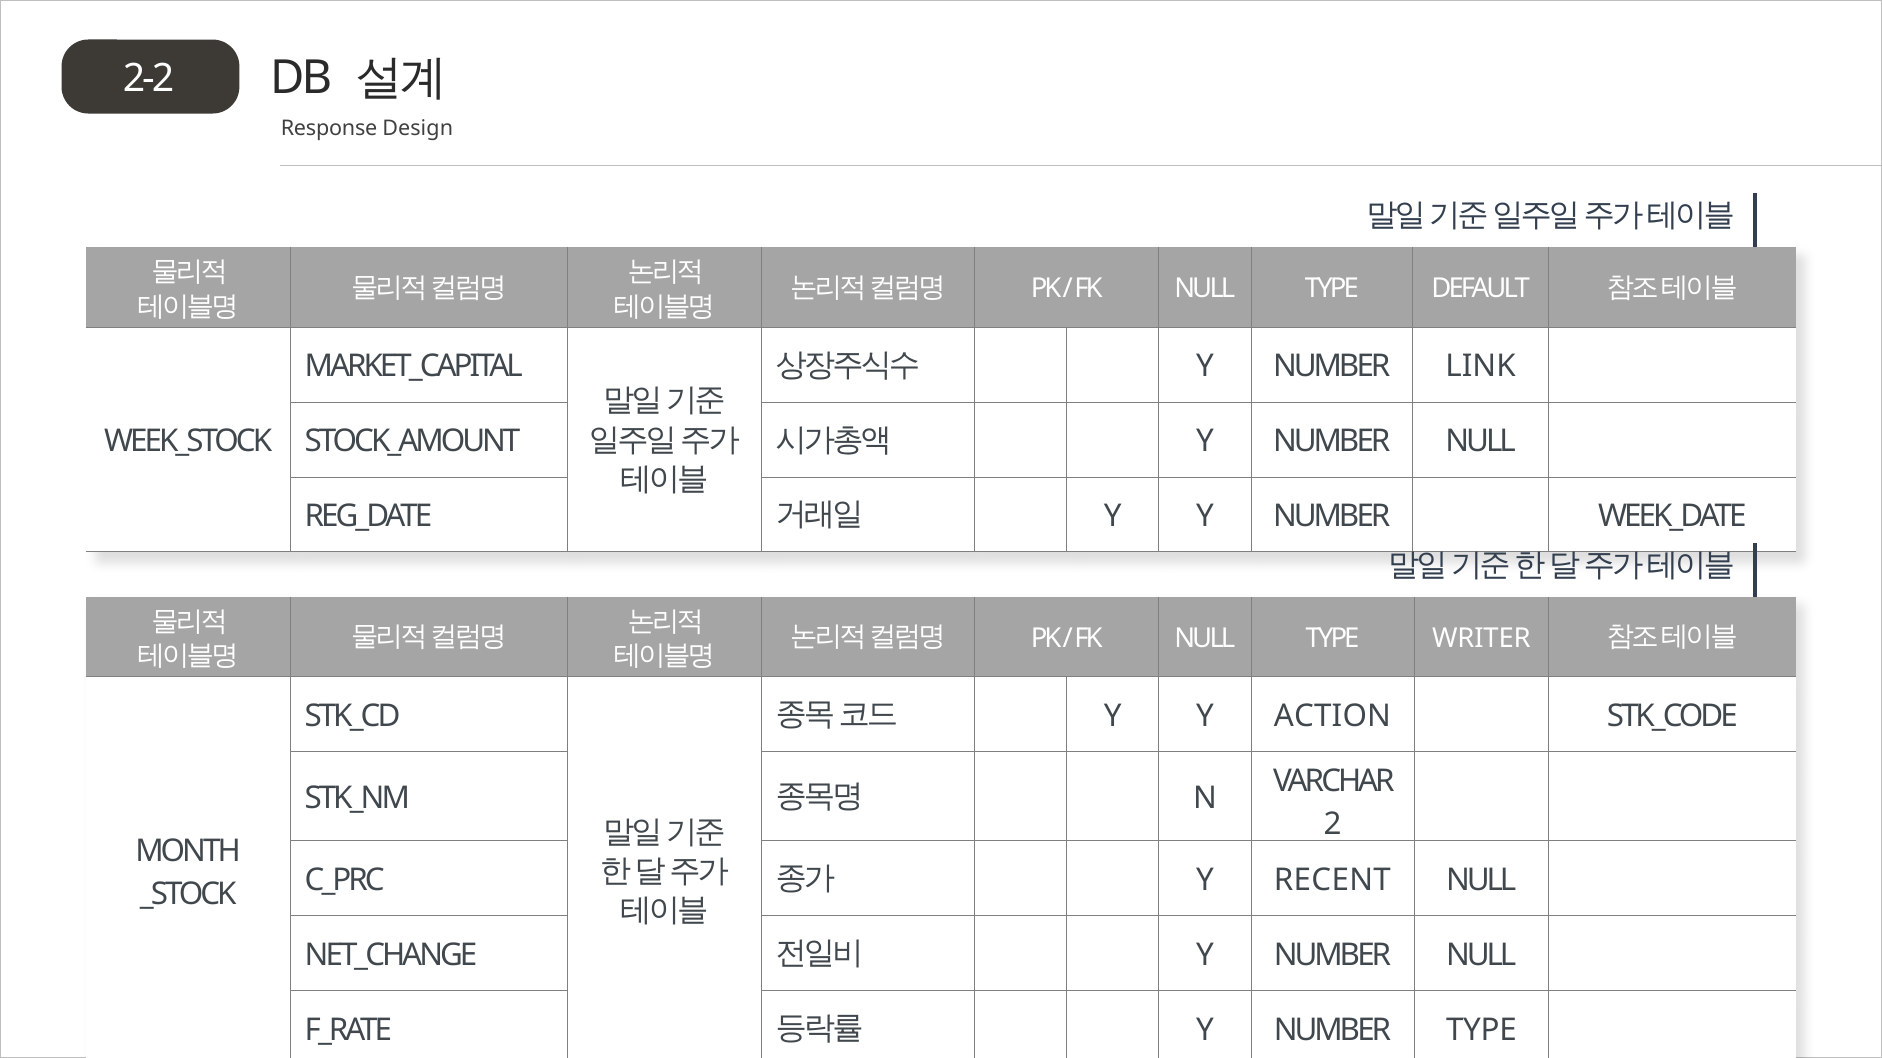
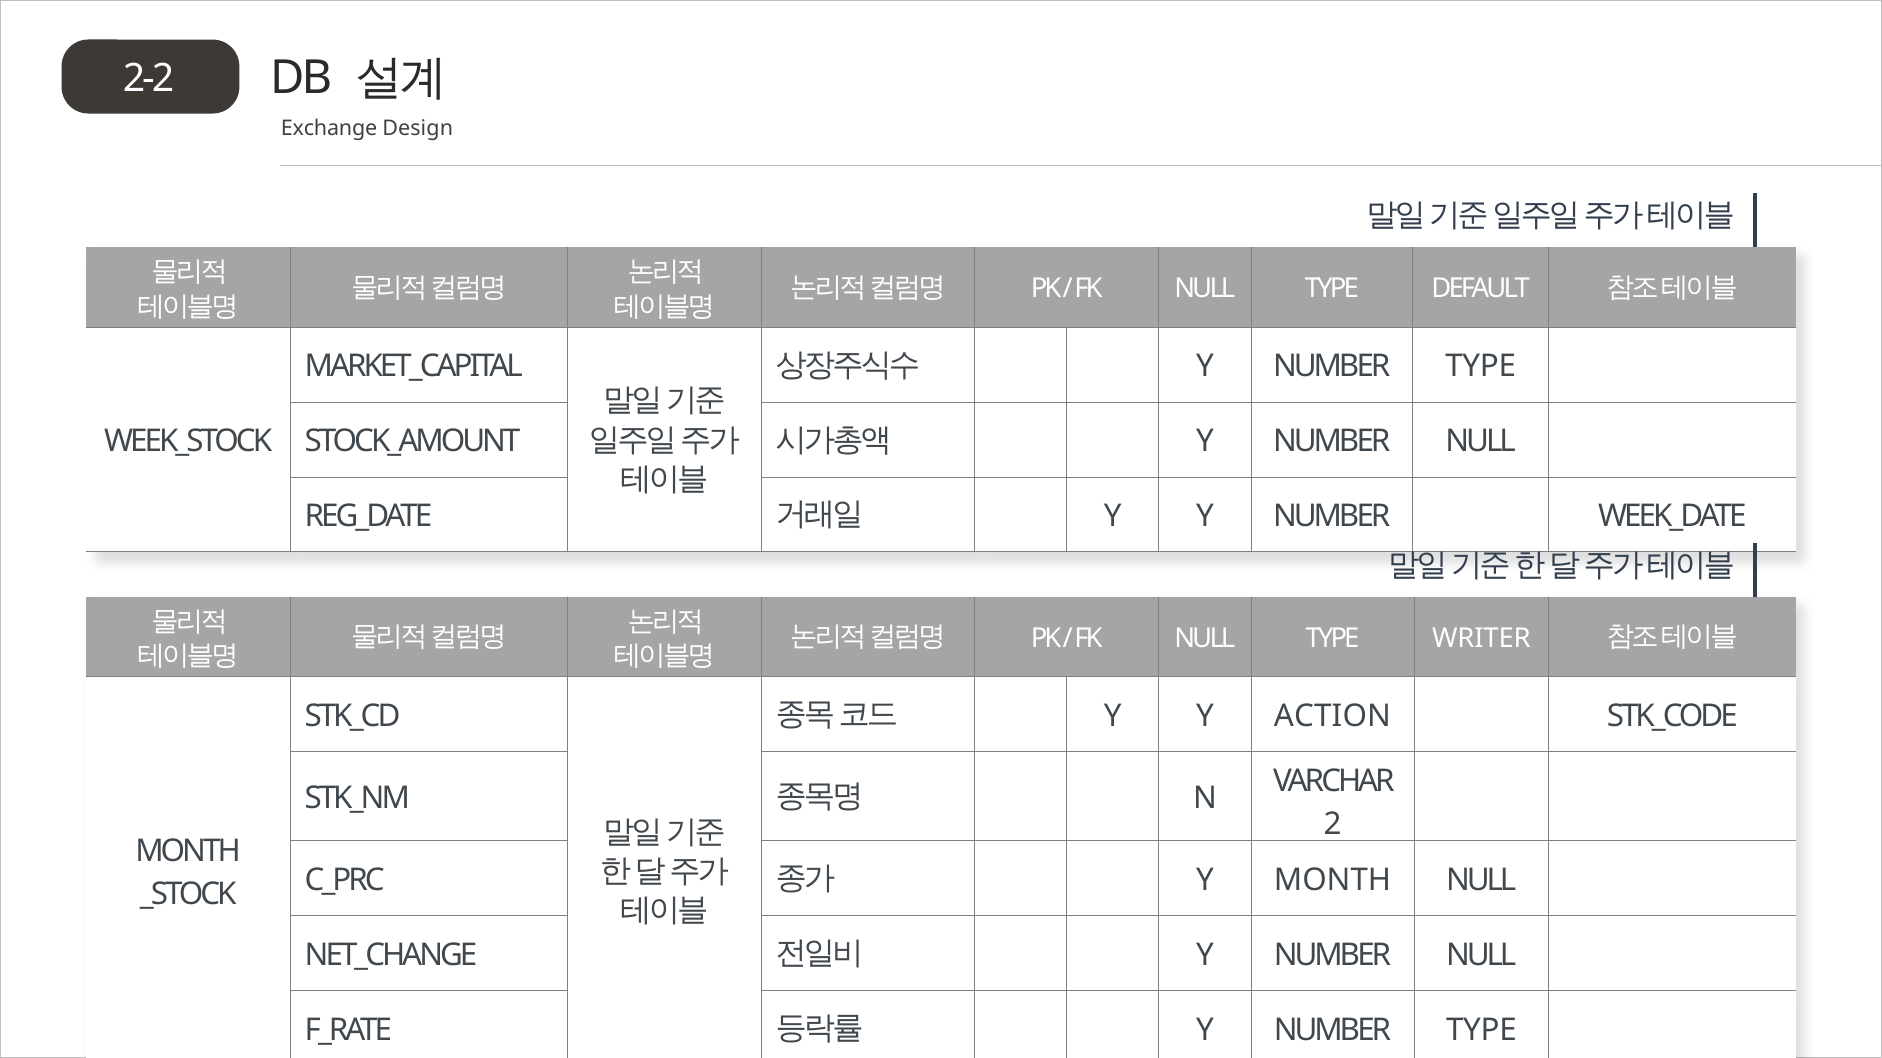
Response: Response -> Exchange (329, 128)
LINK: LINK -> TYPE (1481, 367)
Y RECENT: RECENT -> MONTH (1333, 881)
